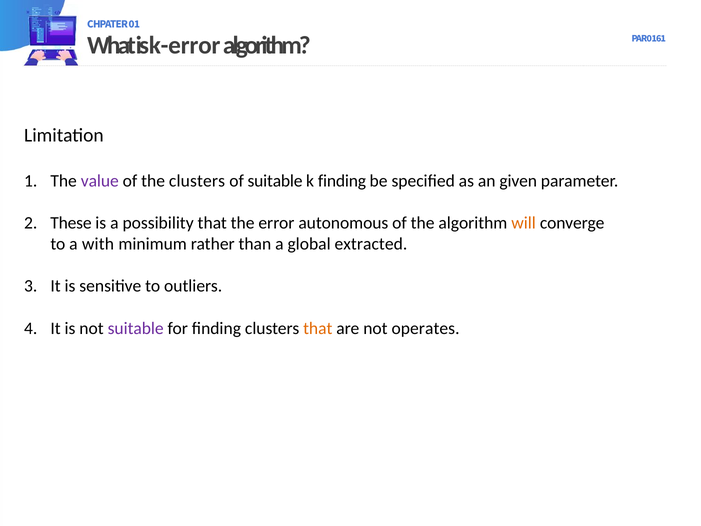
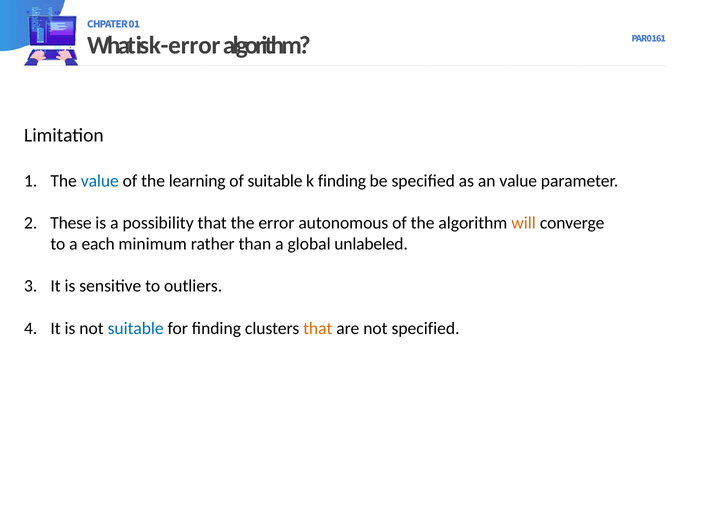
value colour: purple -> blue (100, 181)
the clusters: clusters -> learning (197, 181)
an given: given -> value (518, 181)
with: with -> each (98, 244)
extracted: extracted -> unlabeled (371, 244)
suitable colour: purple -> blue (136, 328)
not operates: operates -> specified (426, 328)
